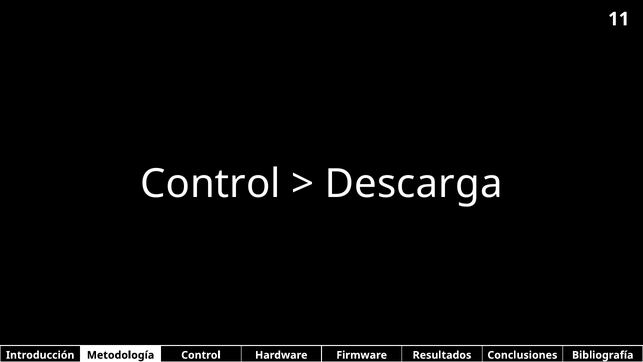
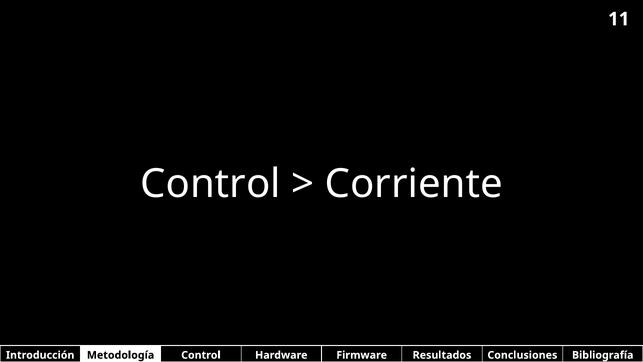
Descarga: Descarga -> Corriente (414, 184)
